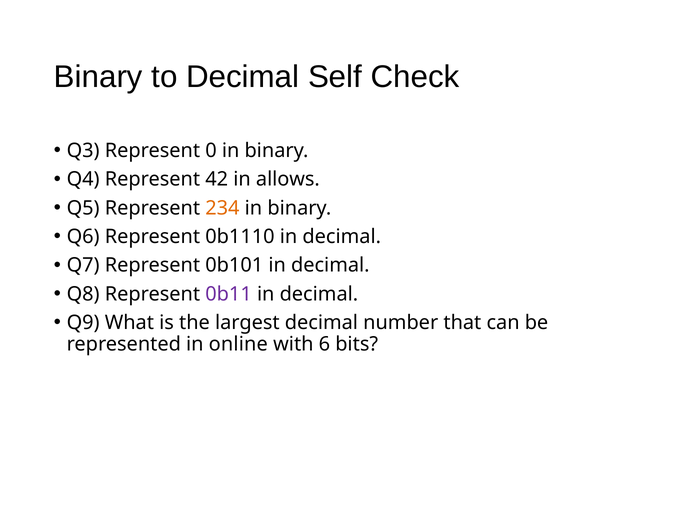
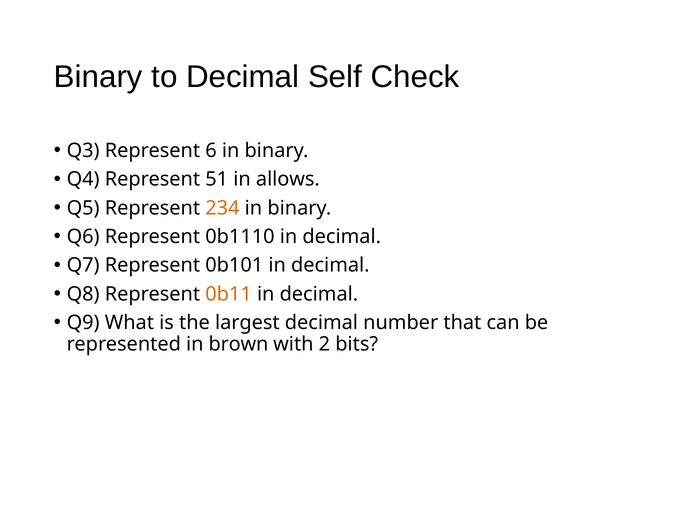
0: 0 -> 6 (211, 151)
42: 42 -> 51 (217, 179)
0b11 colour: purple -> orange (229, 294)
online: online -> brown (238, 344)
6: 6 -> 2 (324, 344)
